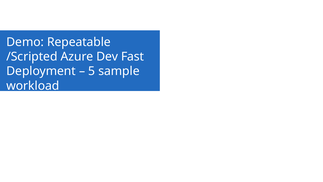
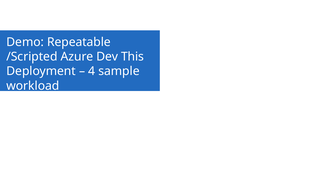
Fast: Fast -> This (133, 57)
5: 5 -> 4 (92, 71)
